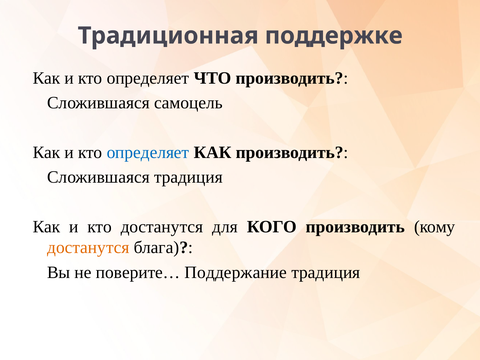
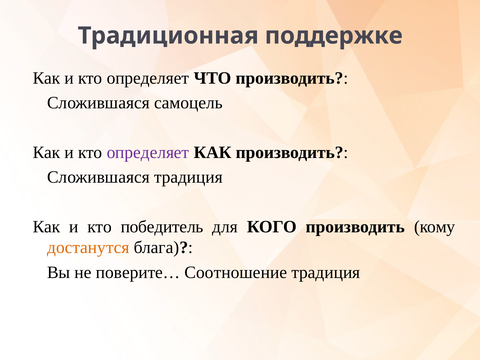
определяет colour: blue -> purple (148, 152)
кто достанутся: достанутся -> победитель (162, 227)
Поддержание: Поддержание -> Соотношение (236, 272)
